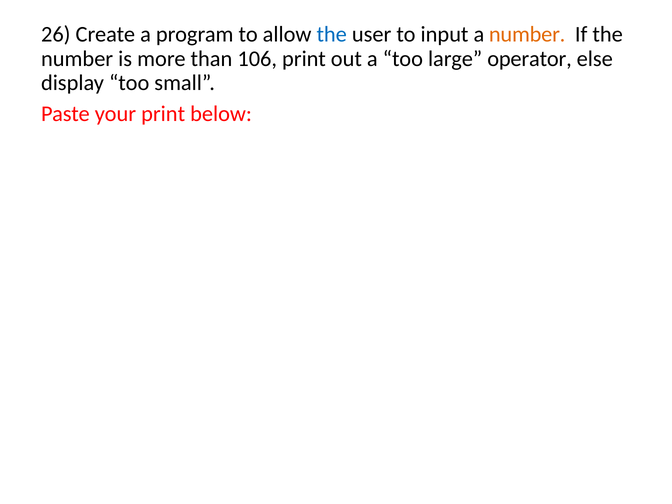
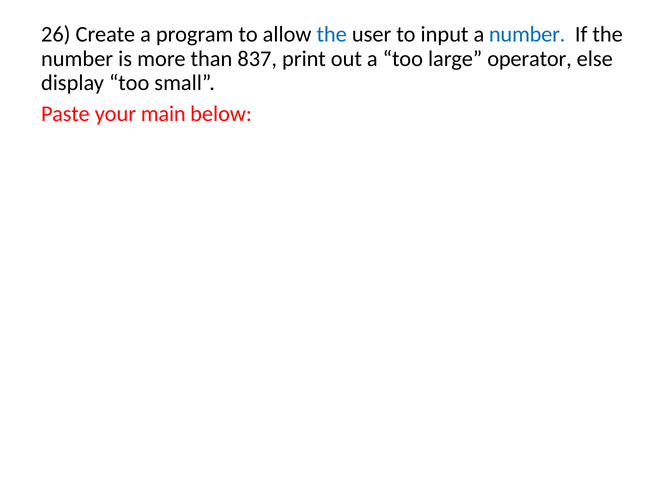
number colour: orange -> blue (527, 34)
106: 106 -> 837 (257, 59)
your print: print -> main (163, 114)
